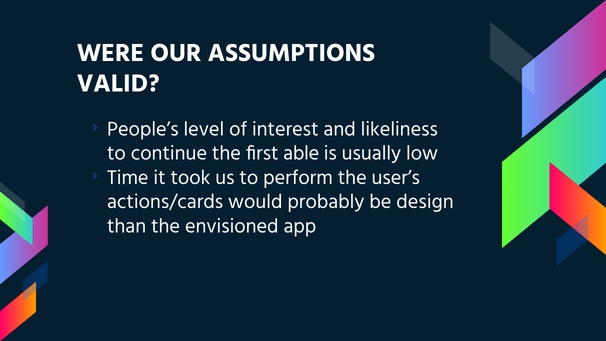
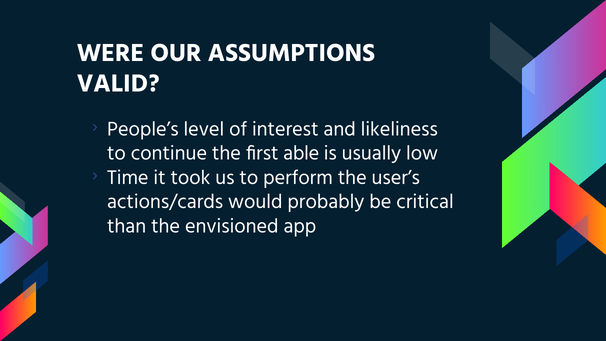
design: design -> critical (425, 202)
